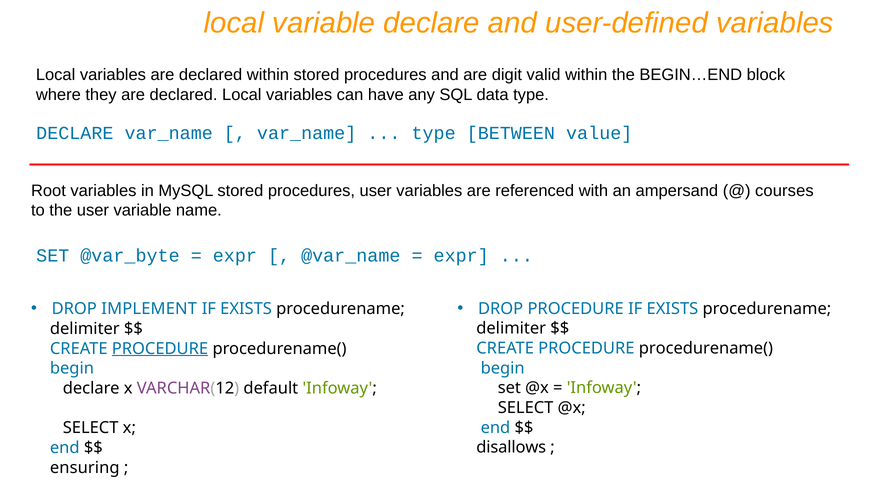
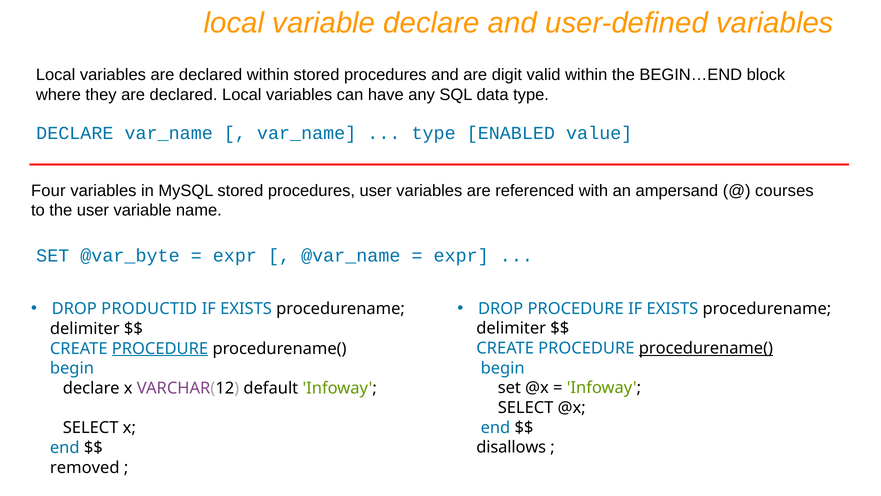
BETWEEN: BETWEEN -> ENABLED (511, 133)
Root: Root -> Four (48, 191)
IMPLEMENT: IMPLEMENT -> PRODUCTID (149, 309)
procedurename( underline: none -> present (706, 348)
ensuring: ensuring -> removed (85, 467)
